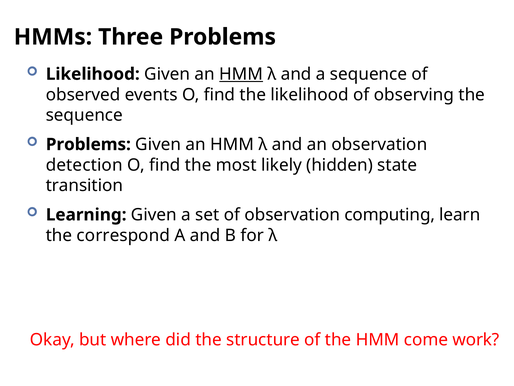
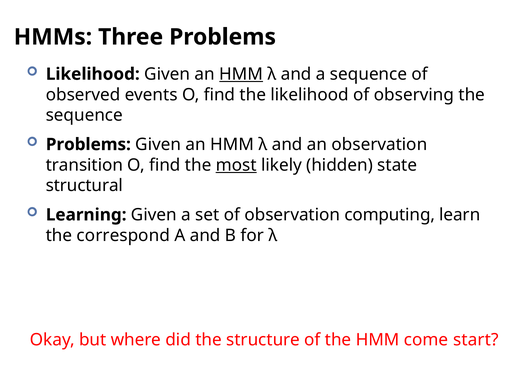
detection: detection -> transition (84, 165)
most underline: none -> present (236, 165)
transition: transition -> structural (84, 185)
work: work -> start (476, 339)
